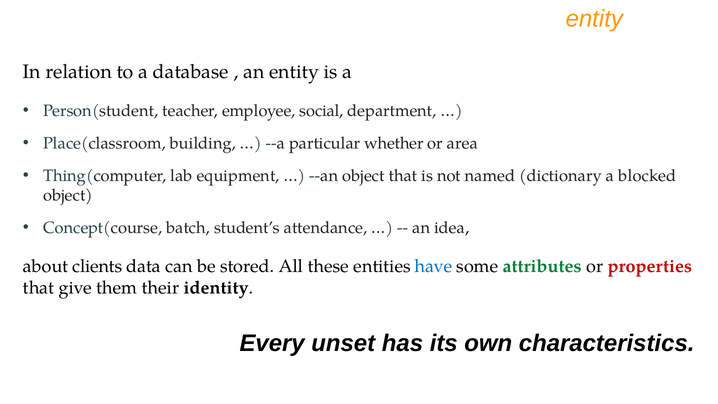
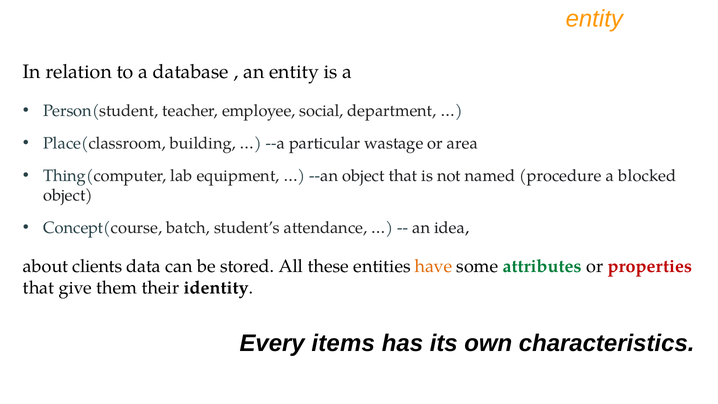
whether: whether -> wastage (394, 143)
dictionary: dictionary -> procedure (560, 176)
have colour: blue -> orange (434, 266)
unset: unset -> items (343, 343)
